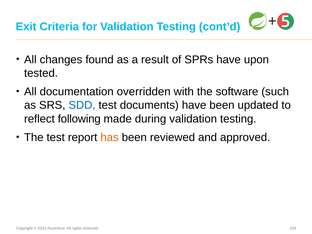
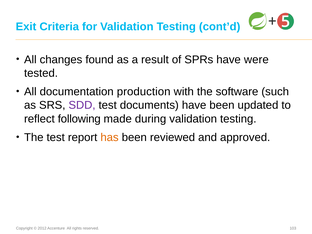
upon: upon -> were (256, 60)
overridden: overridden -> production (144, 92)
SDD colour: blue -> purple (82, 105)
